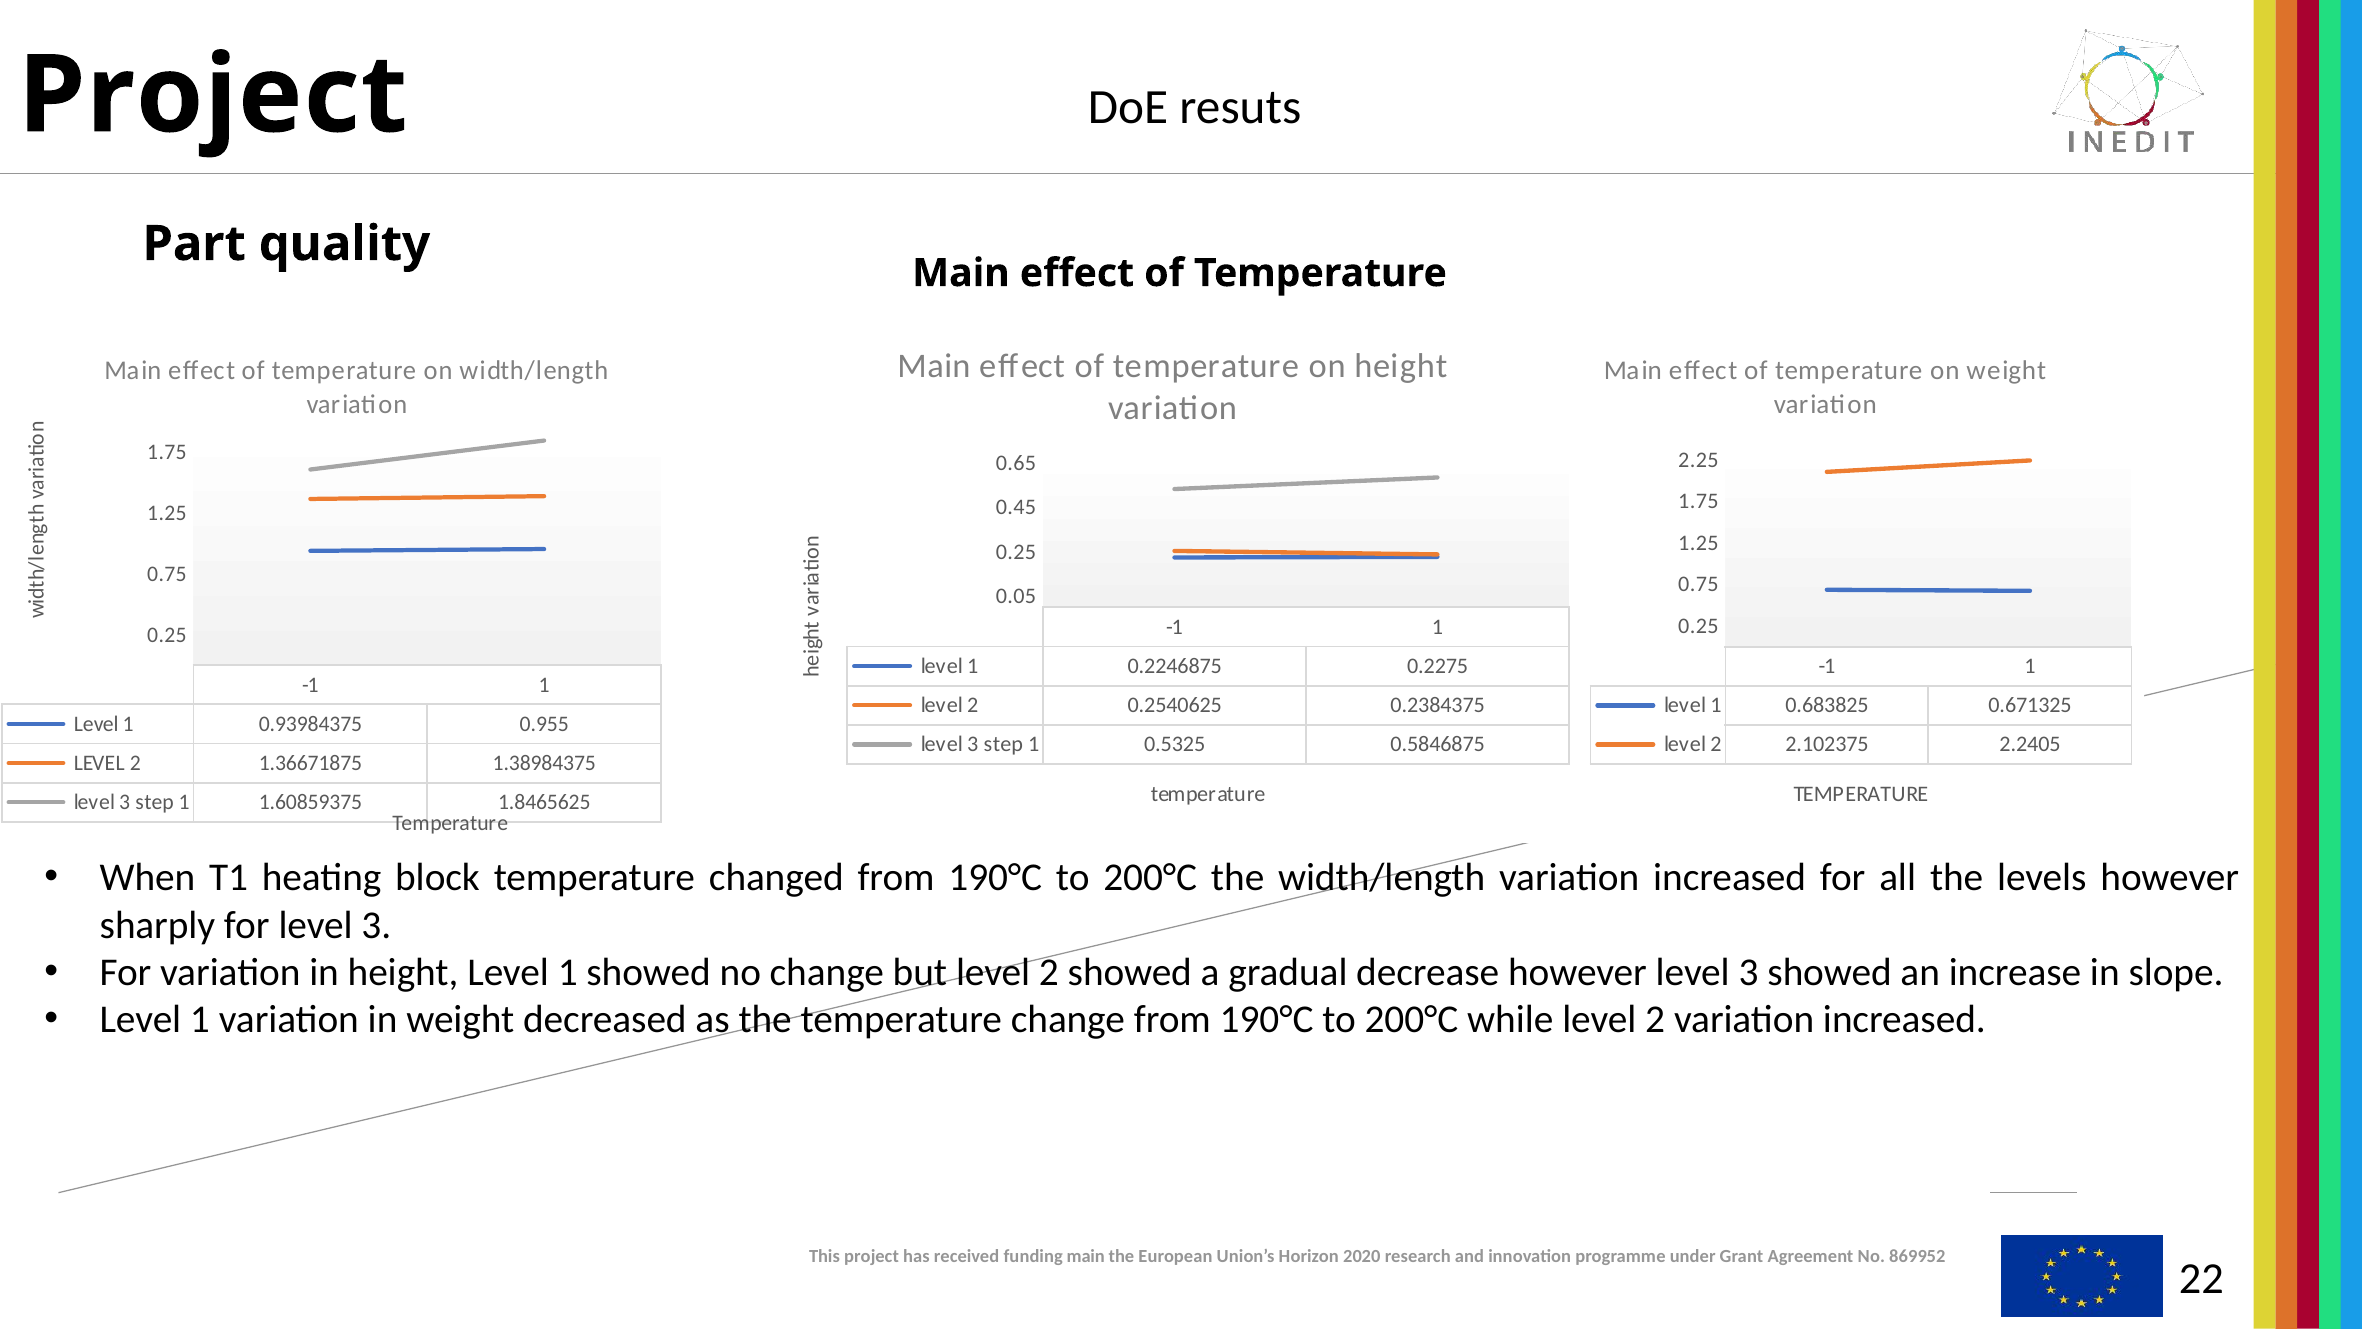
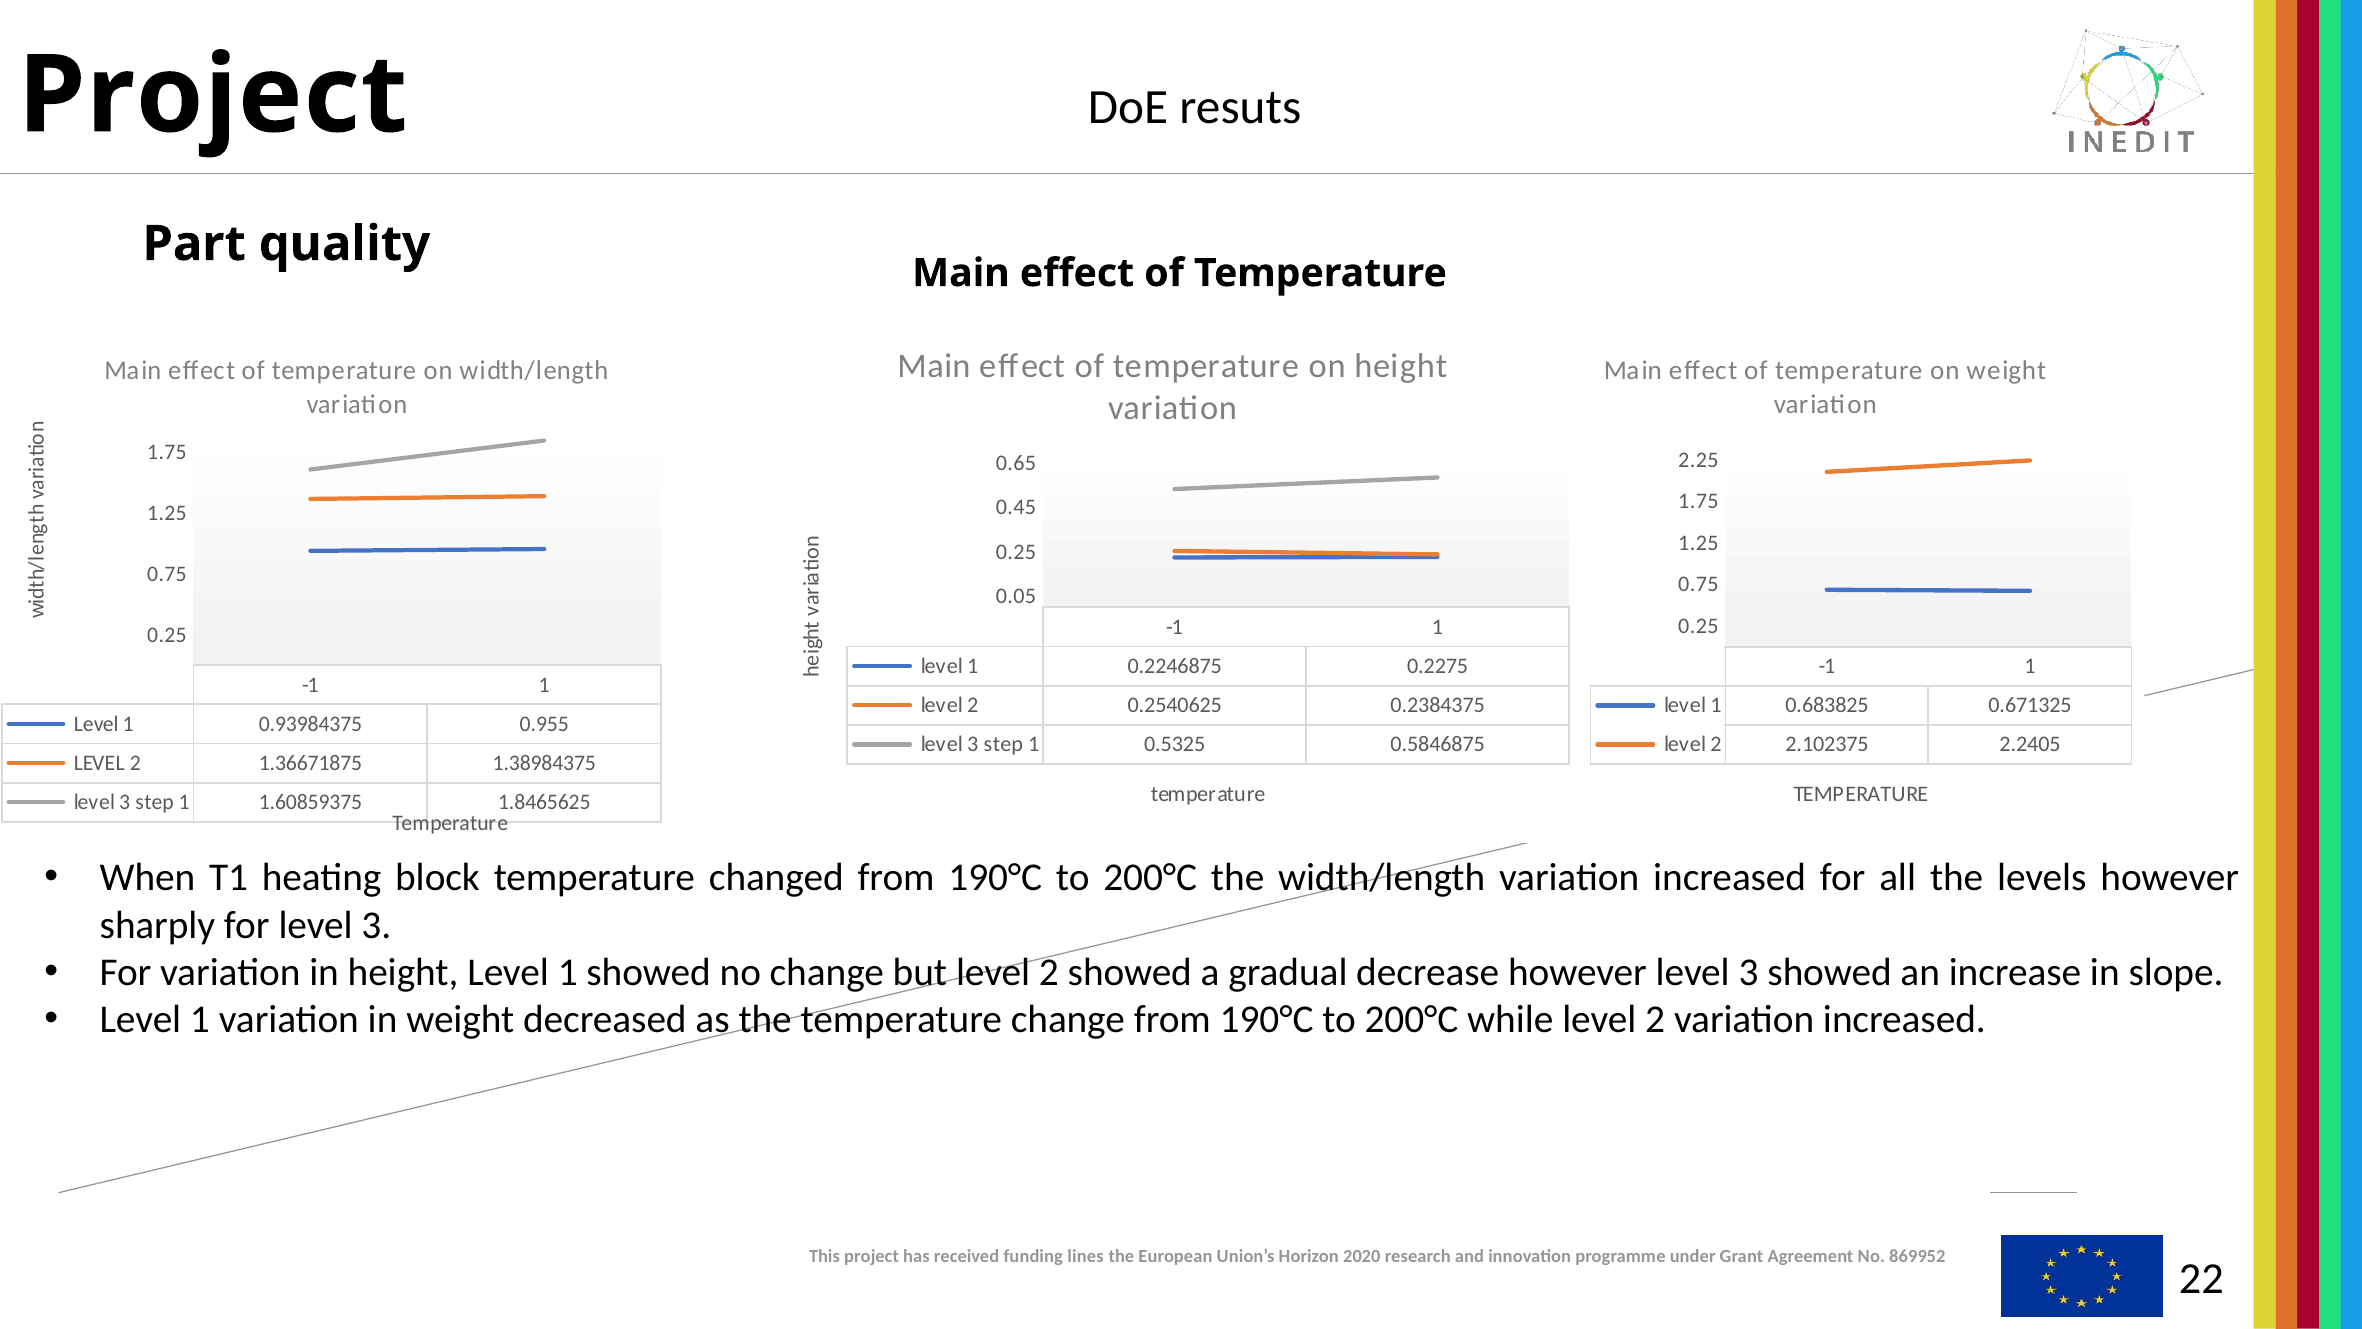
main: main -> lines (1086, 1256)
